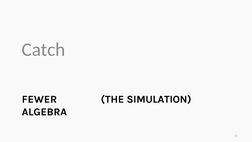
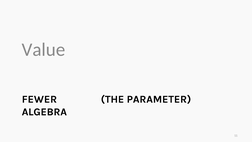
Catch: Catch -> Value (43, 50)
SIMULATION: SIMULATION -> PARAMETER (159, 99)
